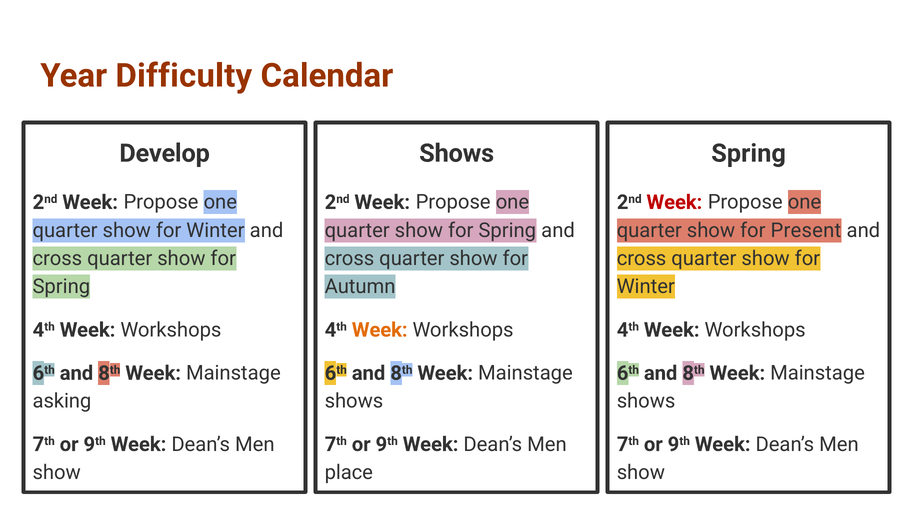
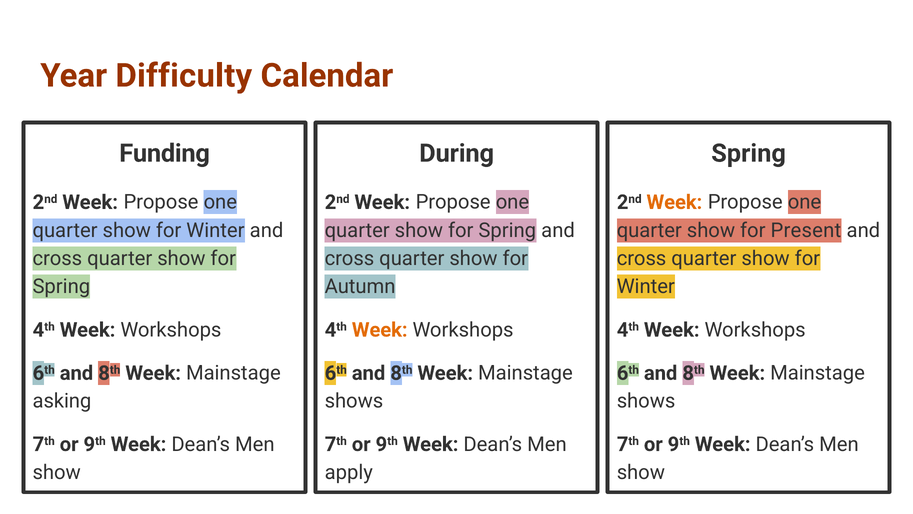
Develop: Develop -> Funding (165, 153)
Shows: Shows -> During (457, 153)
Week colour: red -> orange (674, 202)
place: place -> apply (349, 472)
